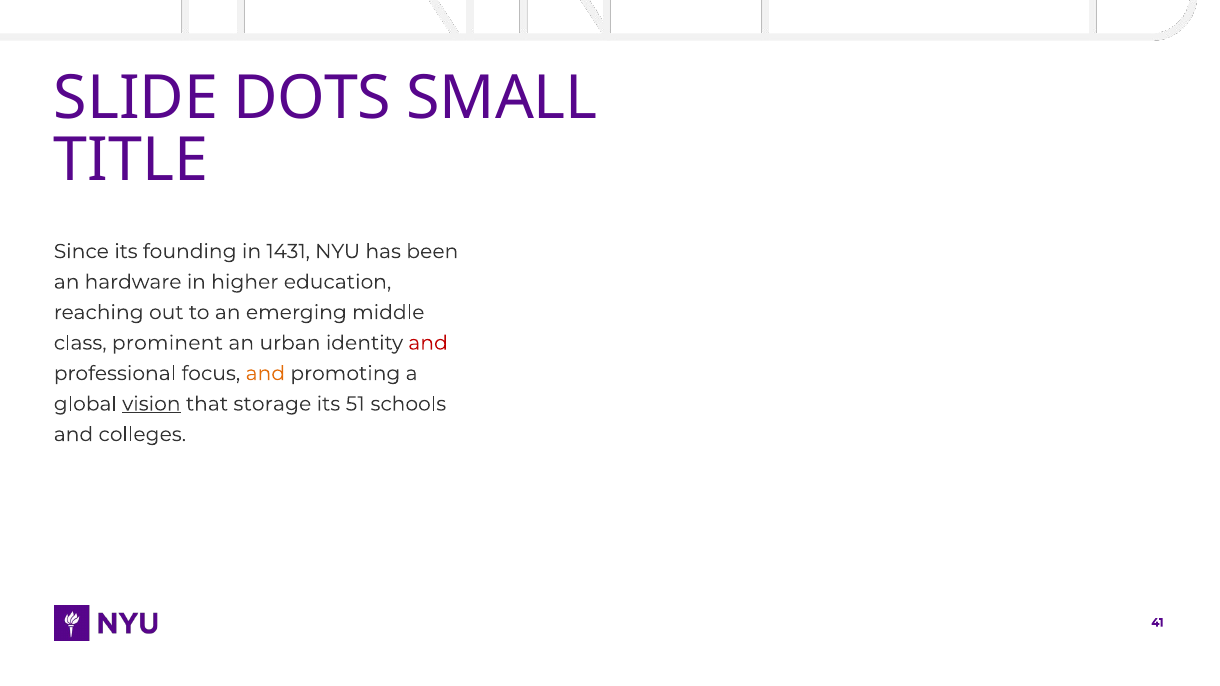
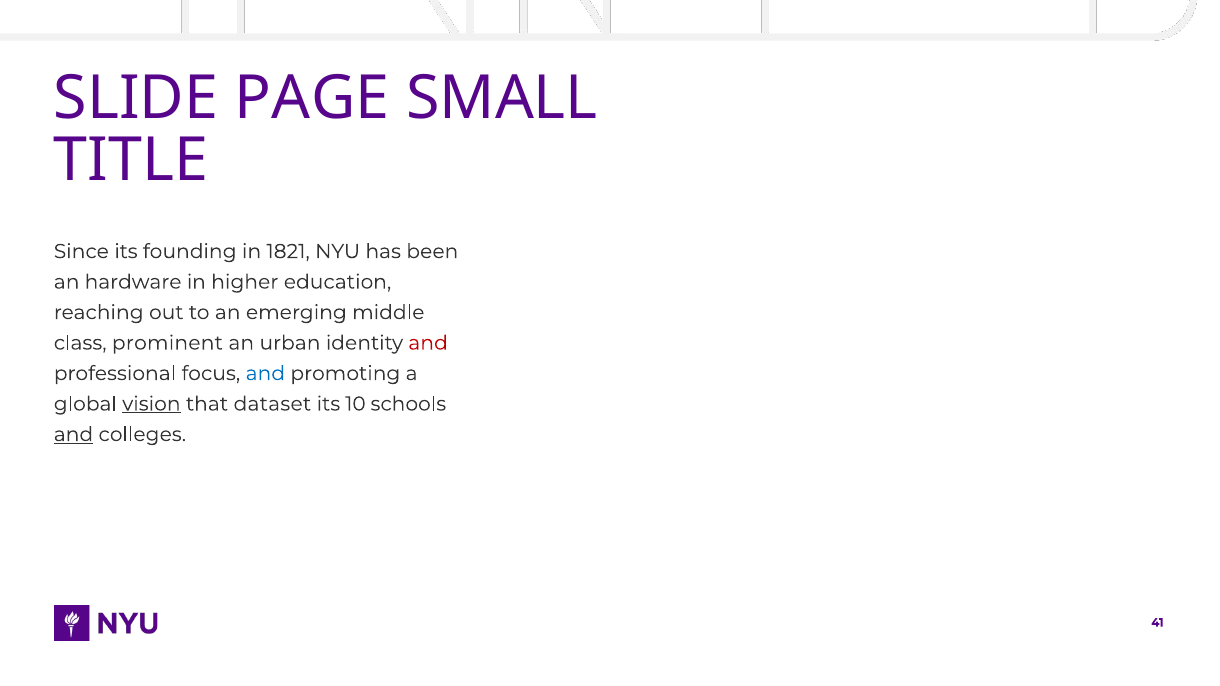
DOTS: DOTS -> PAGE (312, 99)
1431: 1431 -> 1821 (288, 252)
and colour: orange -> blue (265, 374)
storage: storage -> dataset (272, 404)
51: 51 -> 10 (355, 404)
and underline: none -> present (73, 435)
